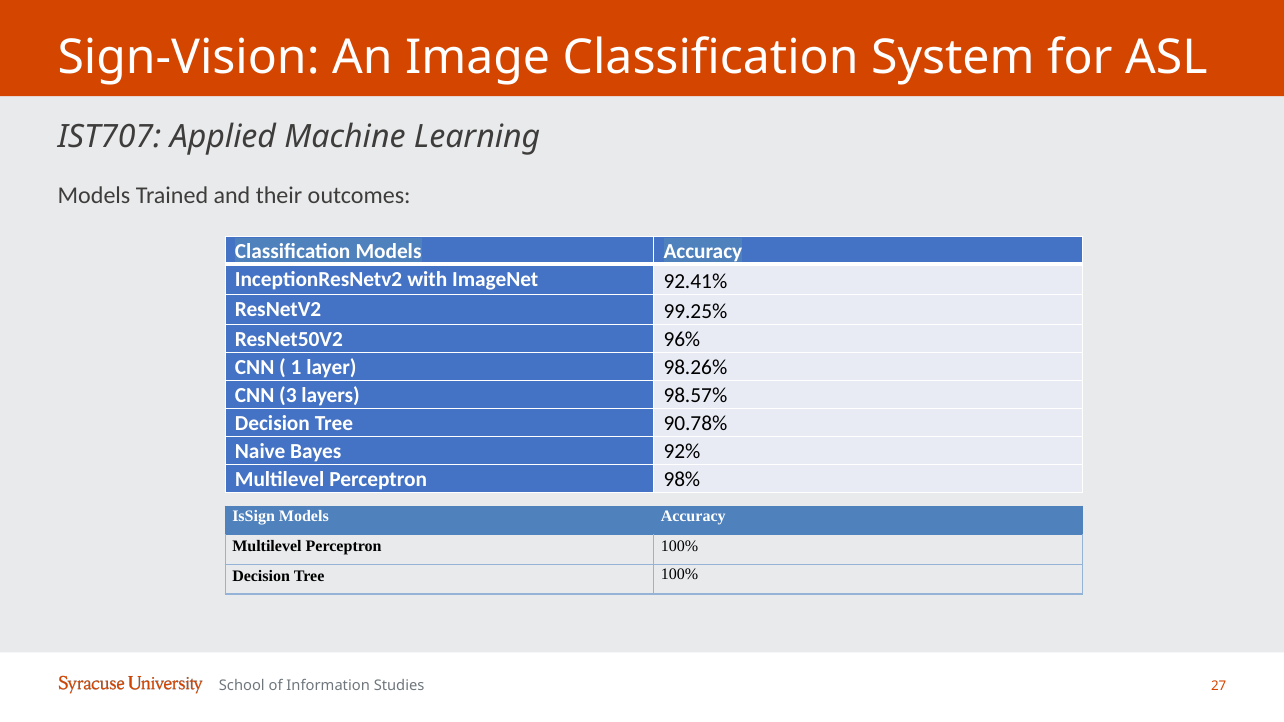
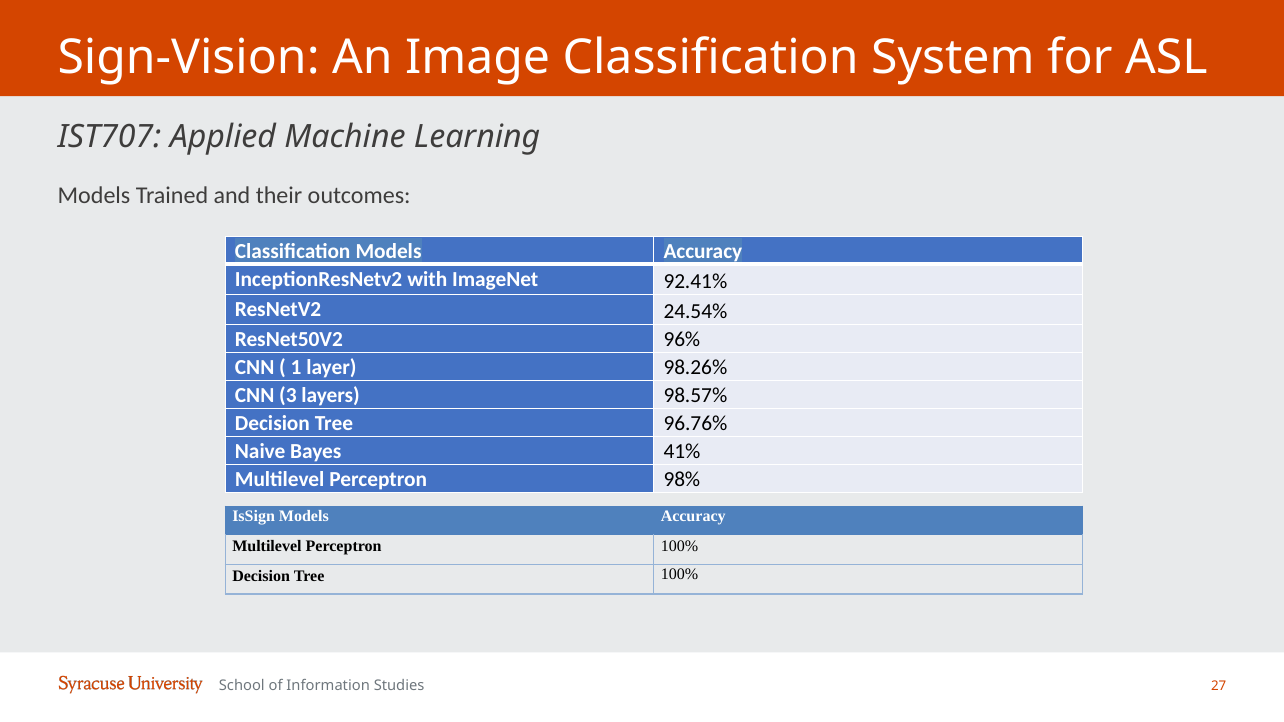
99.25%: 99.25% -> 24.54% (695, 312)
90.78%: 90.78% -> 96.76% (695, 424)
92%: 92% -> 41% (682, 452)
